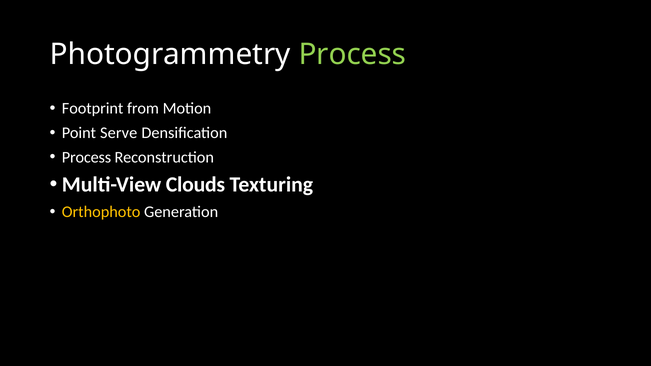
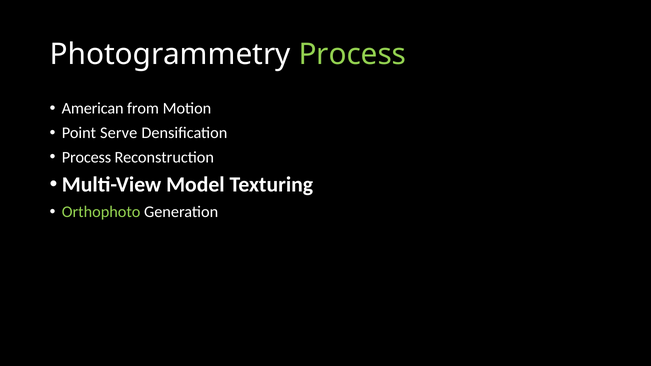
Footprint: Footprint -> American (93, 109)
Clouds: Clouds -> Model (195, 185)
Orthophoto colour: yellow -> light green (101, 212)
